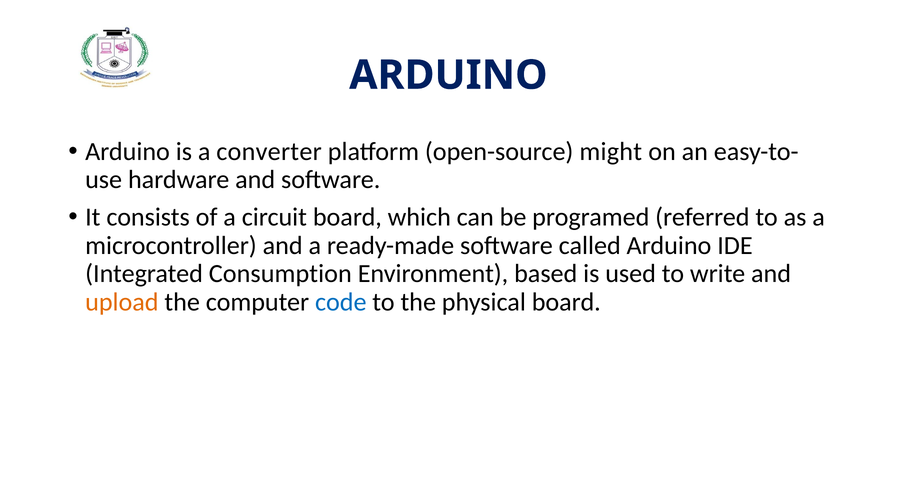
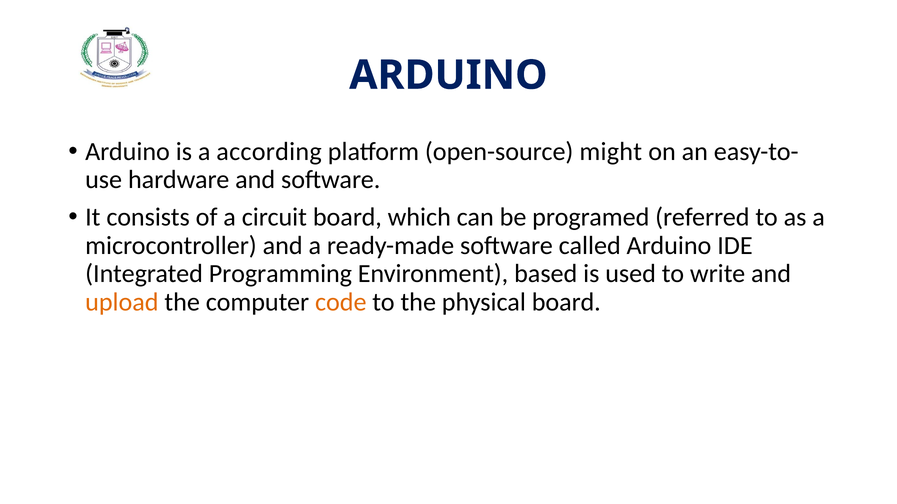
converter: converter -> according (269, 152)
Consumption: Consumption -> Programming (280, 274)
code colour: blue -> orange (341, 302)
